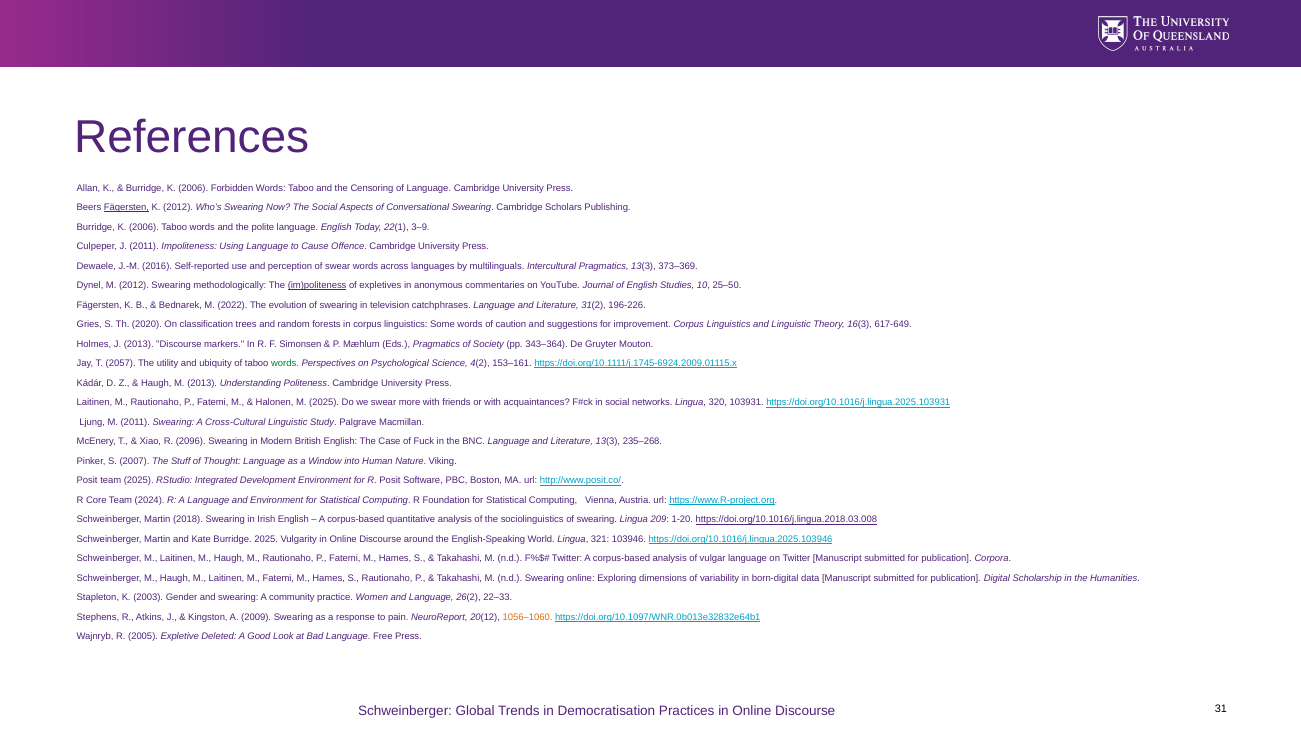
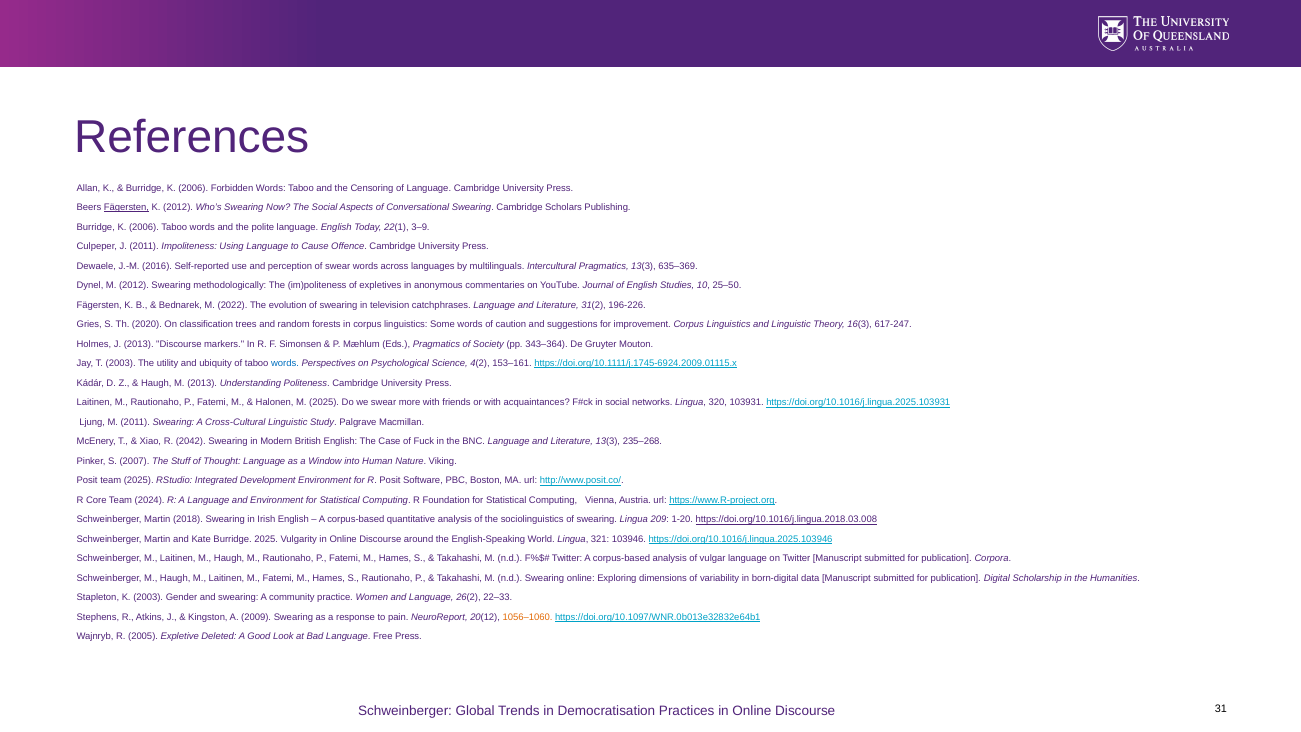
373–369: 373–369 -> 635–369 (678, 266)
im)politeness underline: present -> none (317, 285)
617-649: 617-649 -> 617-247 (893, 324)
T 2057: 2057 -> 2003 (121, 363)
words colour: green -> blue (285, 363)
2096: 2096 -> 2042 (191, 442)
